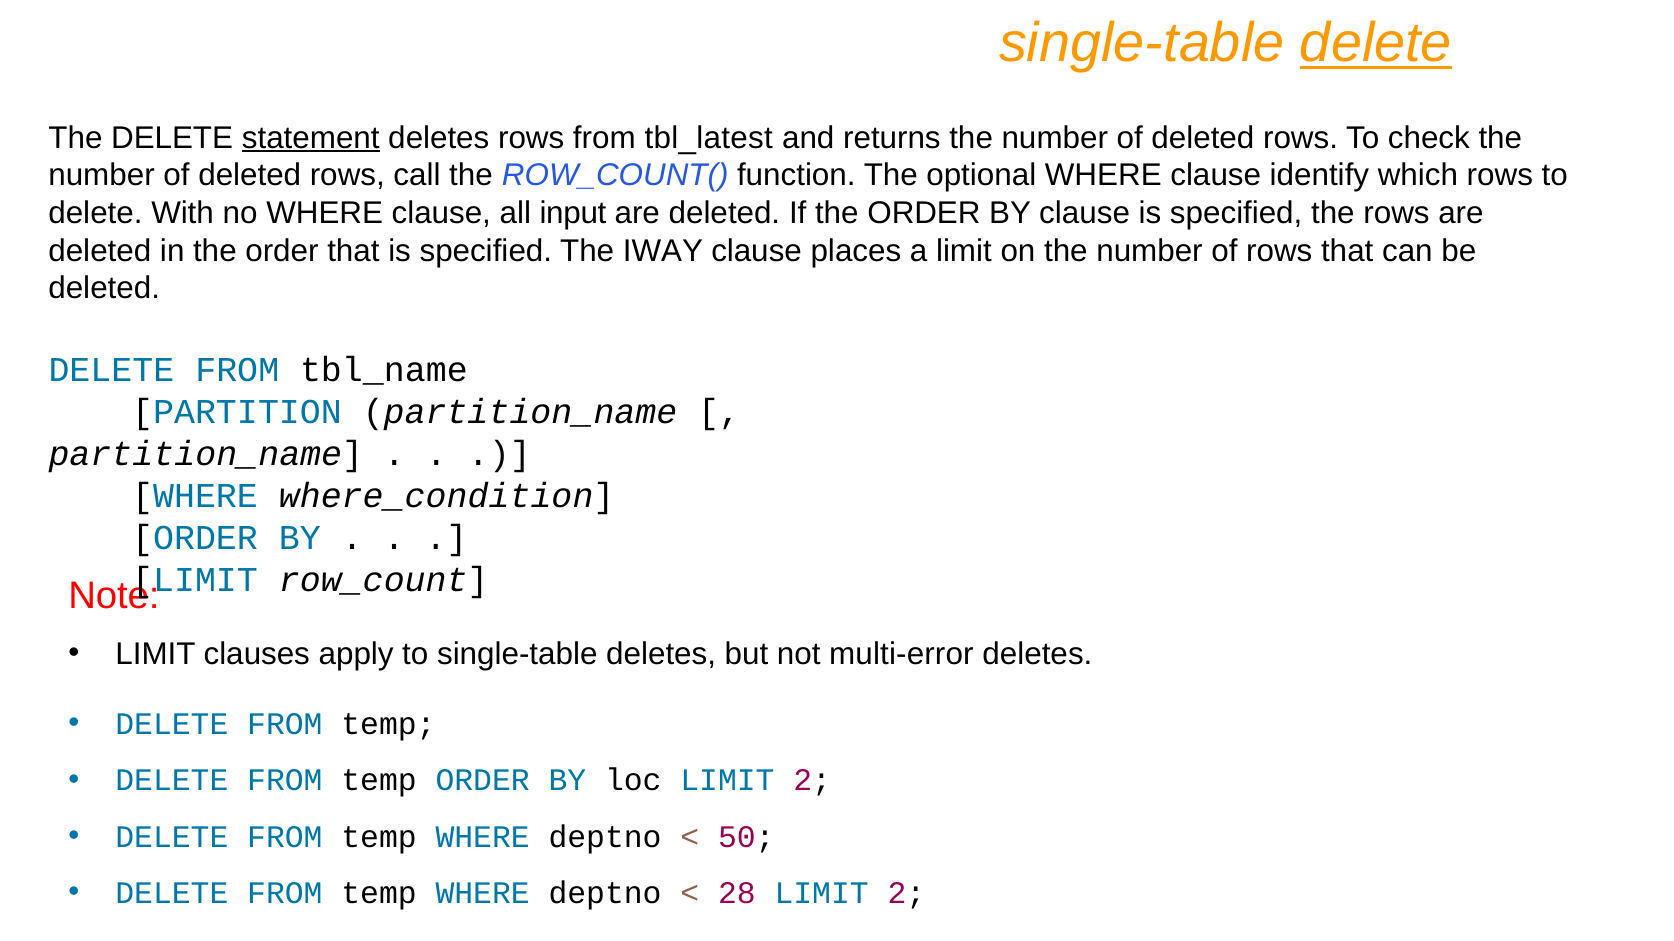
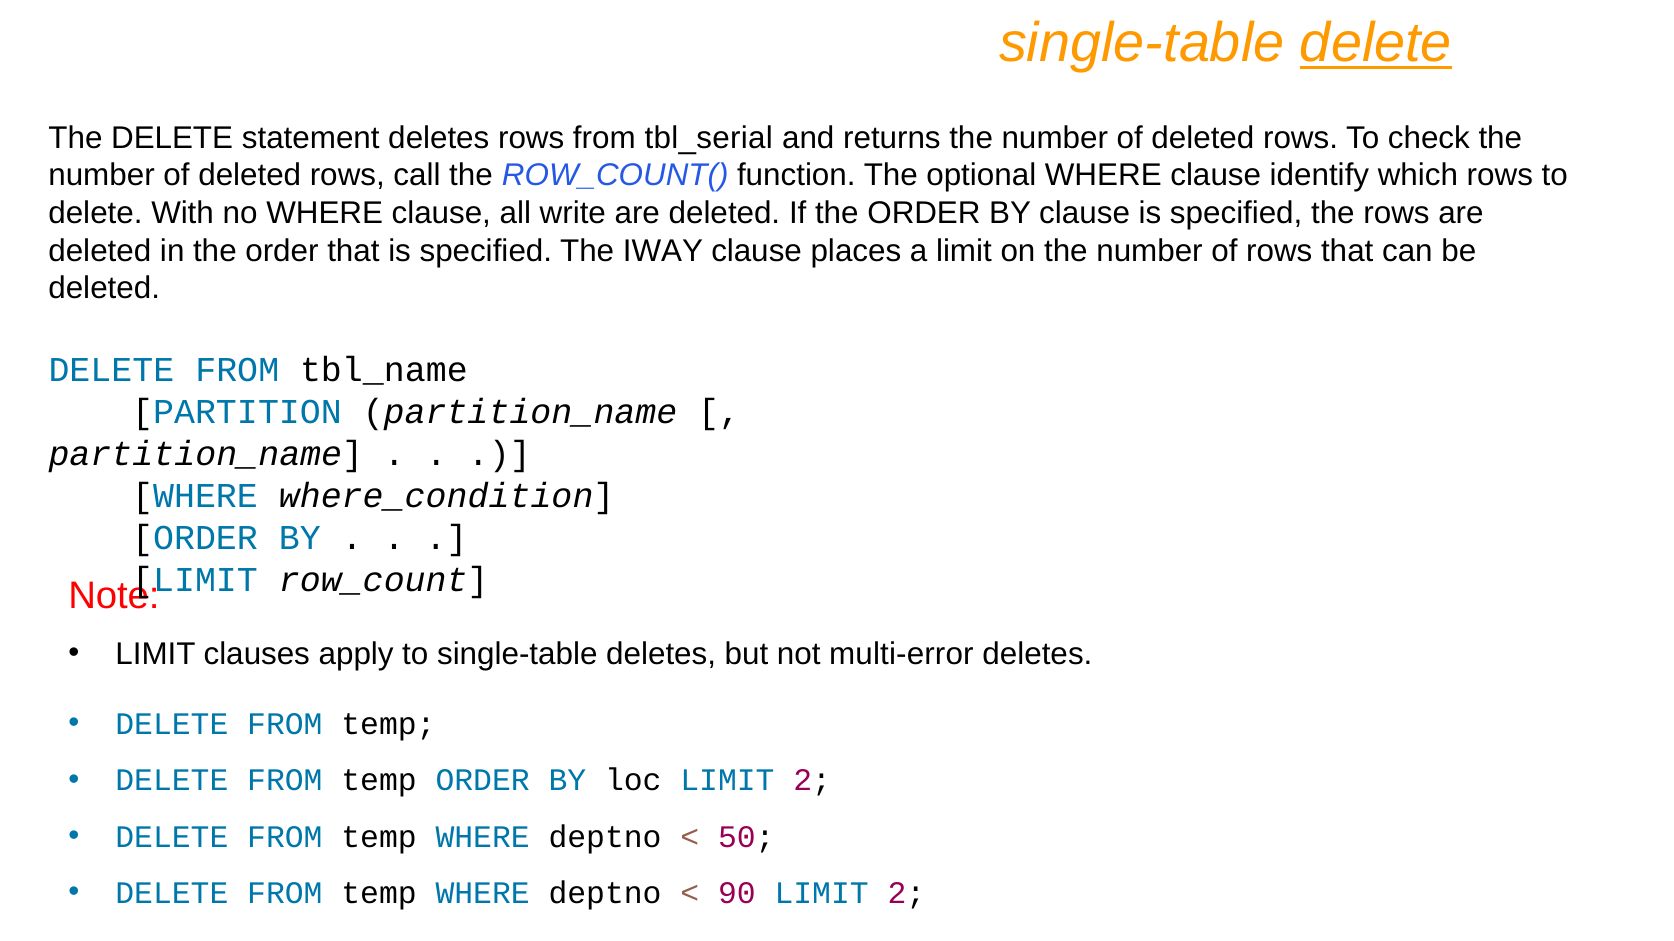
statement underline: present -> none (311, 138)
tbl_latest: tbl_latest -> tbl_serial (709, 138)
input: input -> write (573, 213)
28: 28 -> 90 (737, 894)
